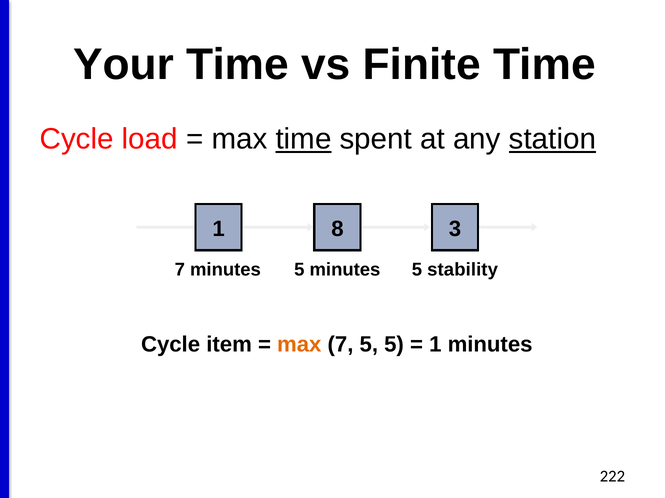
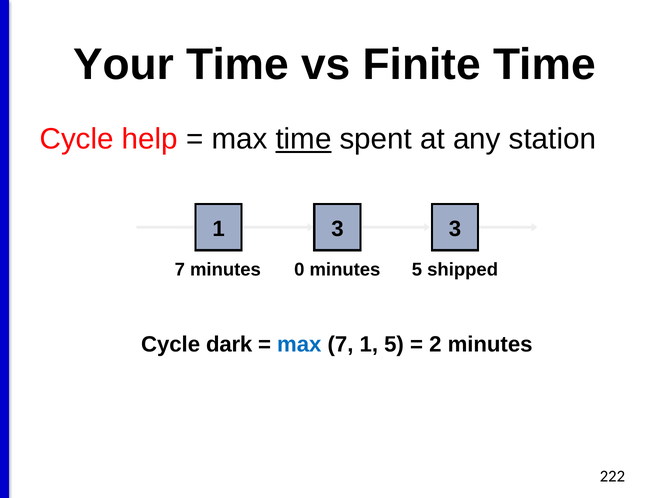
load: load -> help (150, 139)
station underline: present -> none (552, 139)
1 8: 8 -> 3 (337, 229)
7 minutes 5: 5 -> 0 (299, 270)
stability: stability -> shipped (463, 270)
item: item -> dark (229, 345)
max colour: orange -> blue (299, 345)
7 5: 5 -> 1 (369, 345)
1: 1 -> 2 (435, 345)
